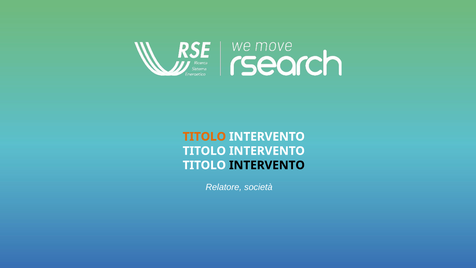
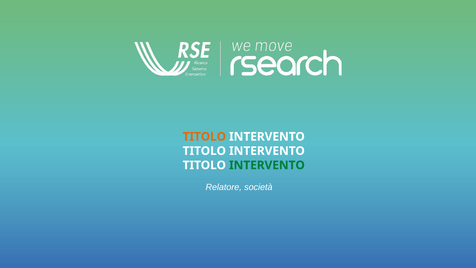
INTERVENTO colour: black -> green (267, 165)
